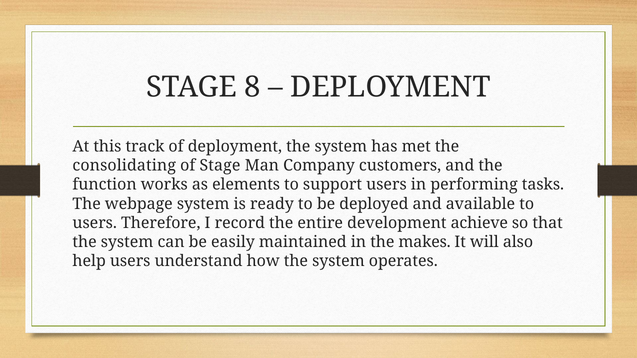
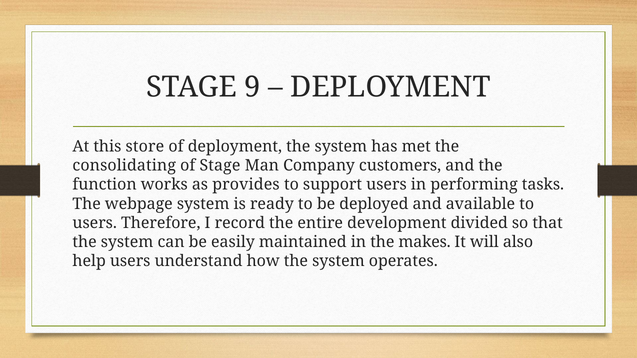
8: 8 -> 9 (252, 87)
track: track -> store (145, 147)
elements: elements -> provides (246, 185)
achieve: achieve -> divided (479, 223)
